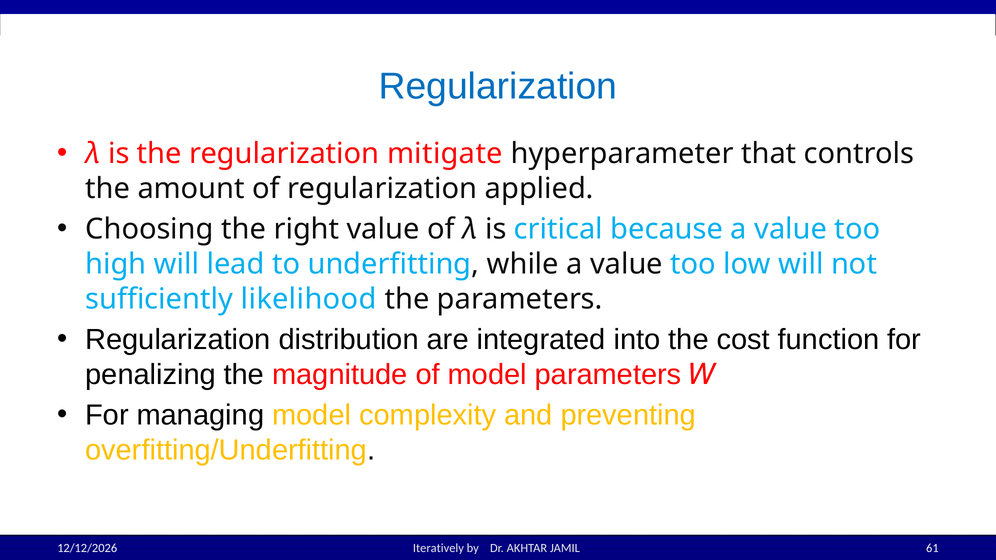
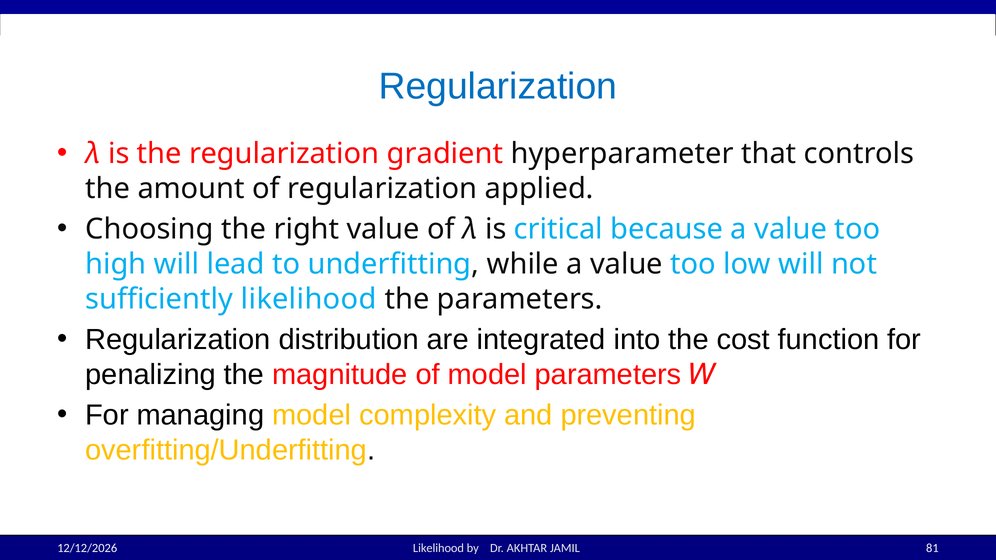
mitigate: mitigate -> gradient (445, 154)
Iteratively: Iteratively -> Likelihood (438, 549)
61: 61 -> 81 (932, 549)
